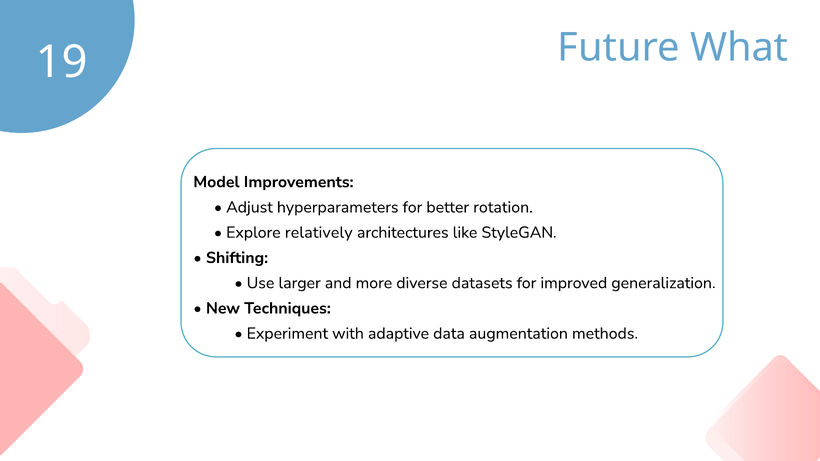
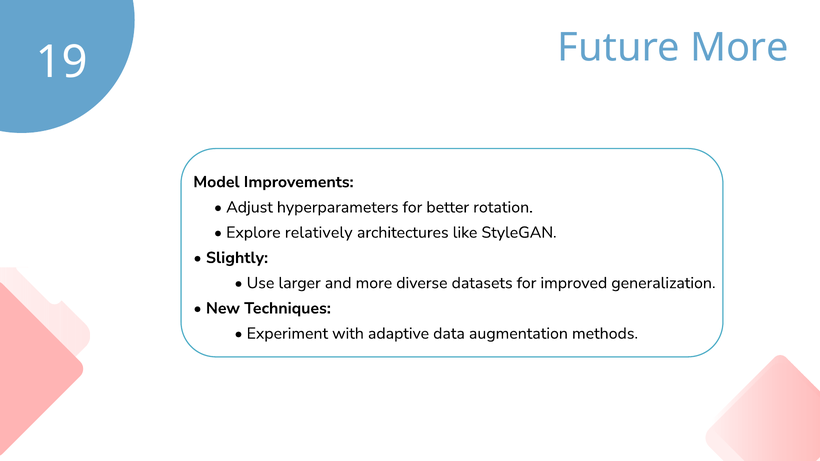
Future What: What -> More (739, 48)
Shifting: Shifting -> Slightly (237, 258)
